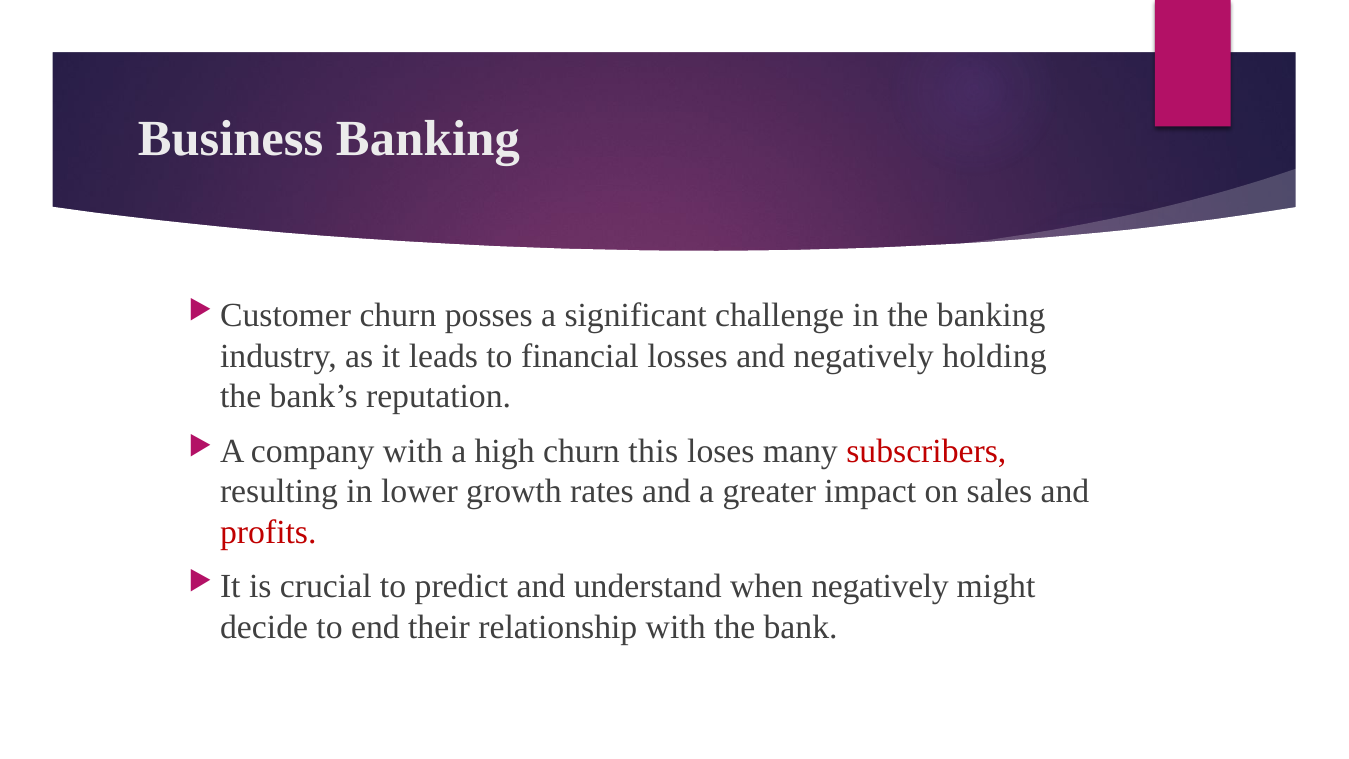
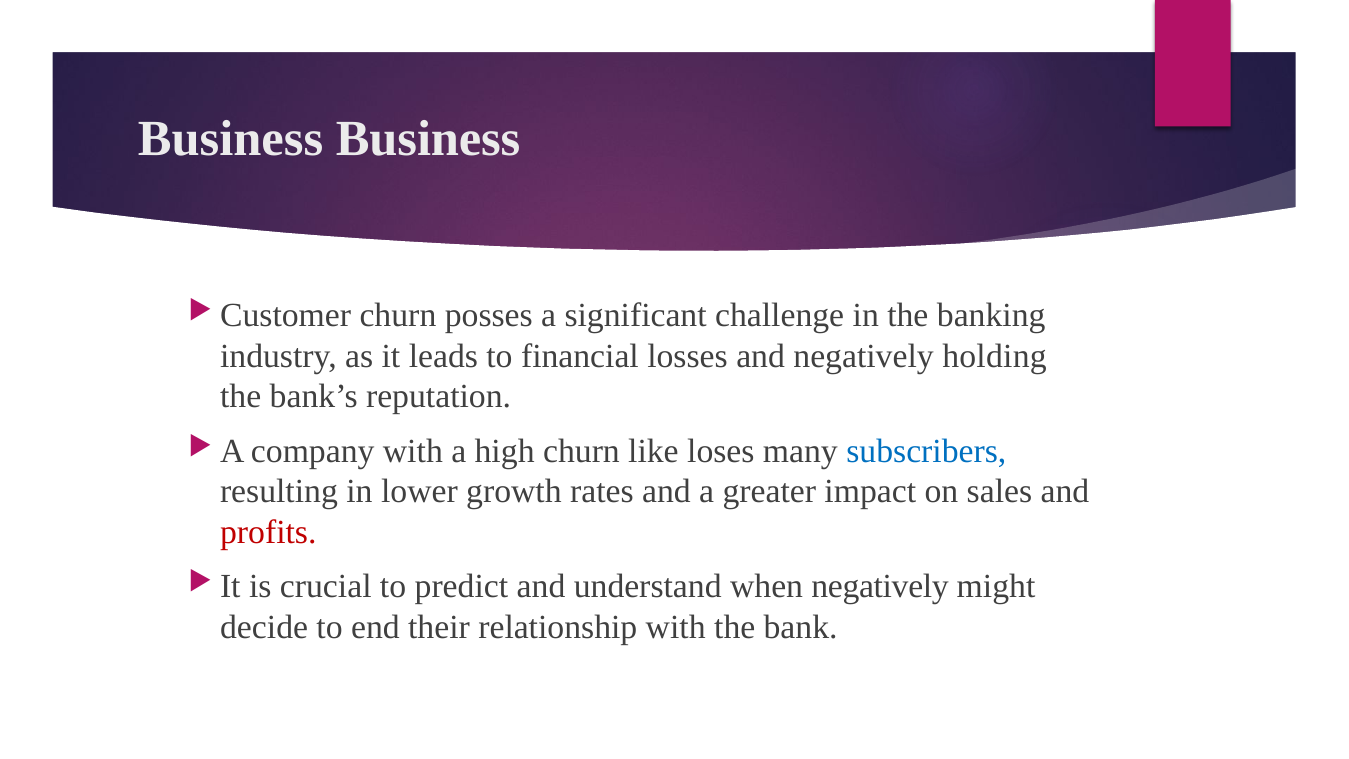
Business Banking: Banking -> Business (428, 138)
this: this -> like (653, 451)
subscribers colour: red -> blue (926, 451)
